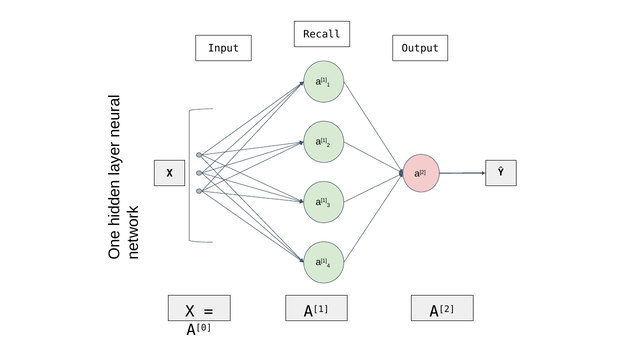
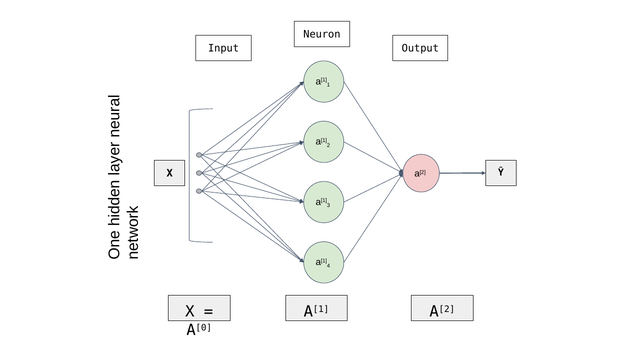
Recall: Recall -> Neuron (322, 34)
